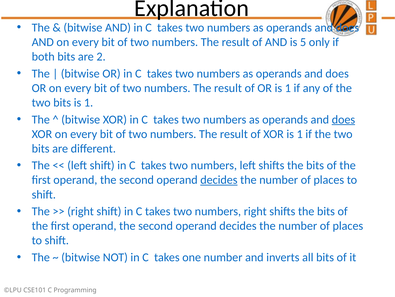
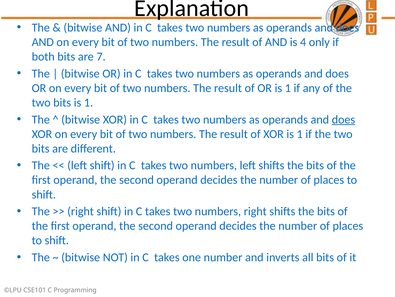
5: 5 -> 4 (303, 42)
2: 2 -> 7 (101, 56)
decides underline: present -> none (219, 180)
